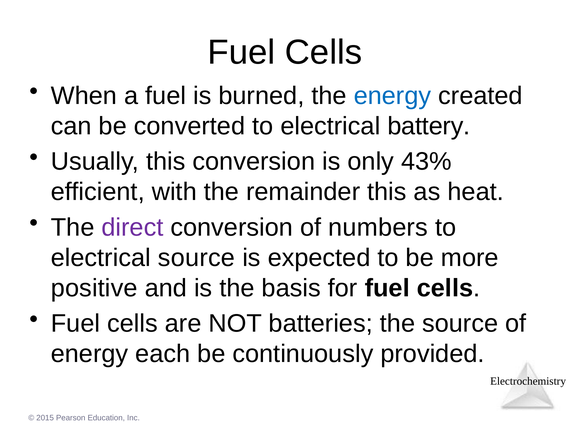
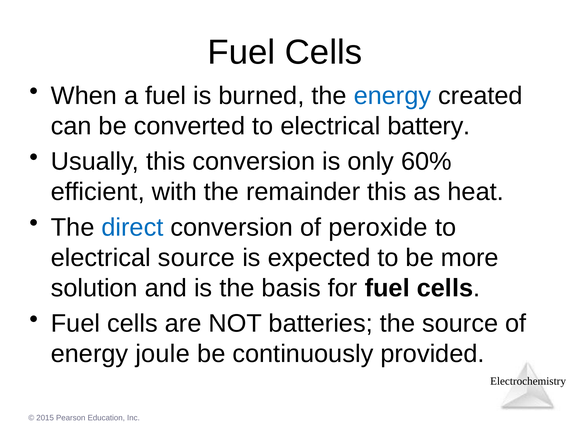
43%: 43% -> 60% (426, 162)
direct colour: purple -> blue (132, 228)
numbers: numbers -> peroxide (378, 228)
positive: positive -> solution (94, 288)
each: each -> joule (163, 354)
